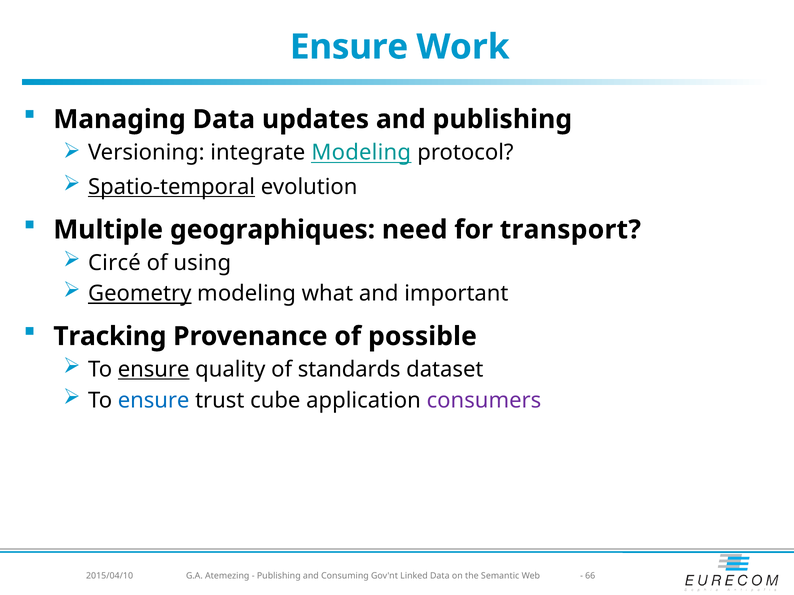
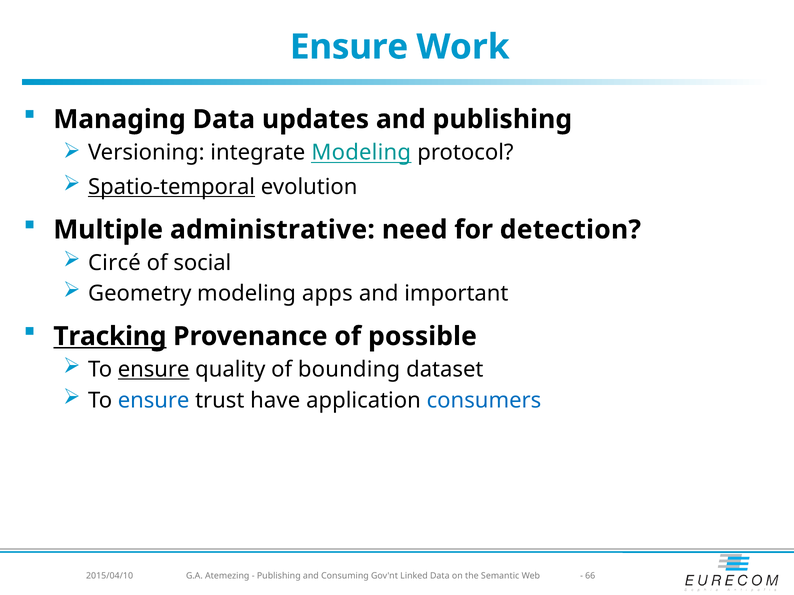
geographiques: geographiques -> administrative (272, 230)
transport: transport -> detection (570, 230)
using: using -> social (202, 263)
Geometry underline: present -> none (140, 294)
what: what -> apps (327, 294)
Tracking underline: none -> present (110, 337)
standards: standards -> bounding (349, 370)
cube: cube -> have (275, 401)
consumers colour: purple -> blue (484, 401)
